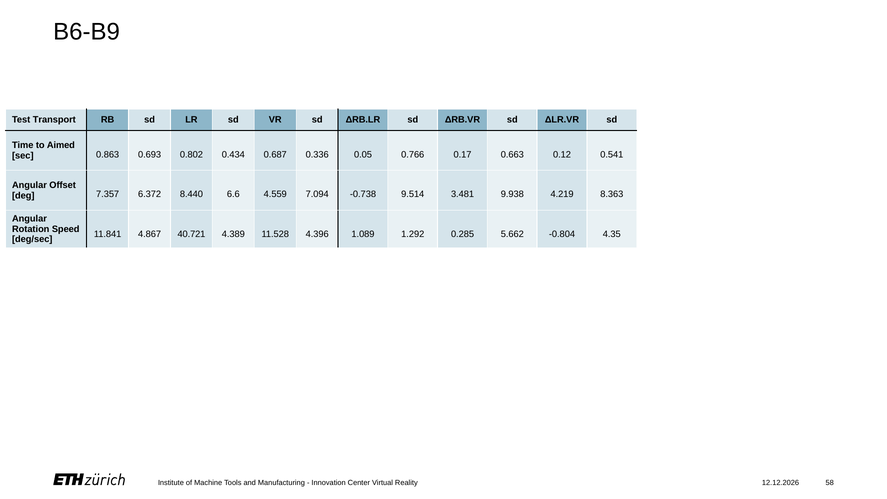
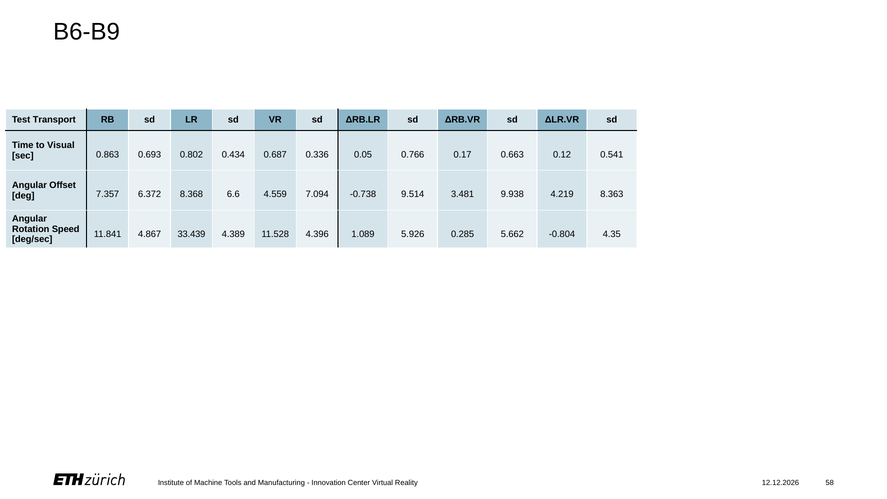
Aimed: Aimed -> Visual (61, 145)
8.440: 8.440 -> 8.368 (191, 194)
40.721: 40.721 -> 33.439 (191, 234)
1.292: 1.292 -> 5.926 (413, 234)
